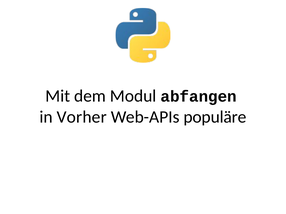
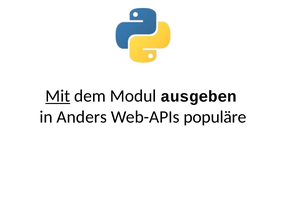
Mit underline: none -> present (58, 96)
abfangen: abfangen -> ausgeben (199, 97)
Vorher: Vorher -> Anders (82, 117)
